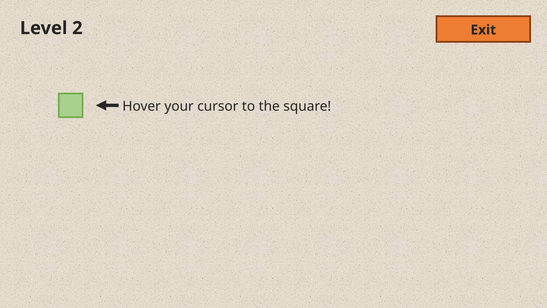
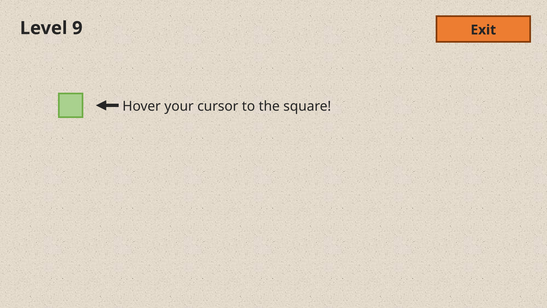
2: 2 -> 9 (77, 28)
